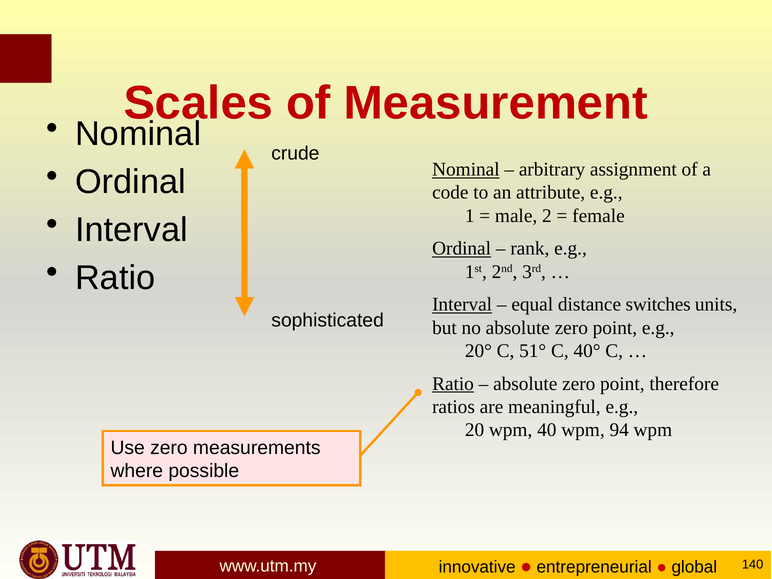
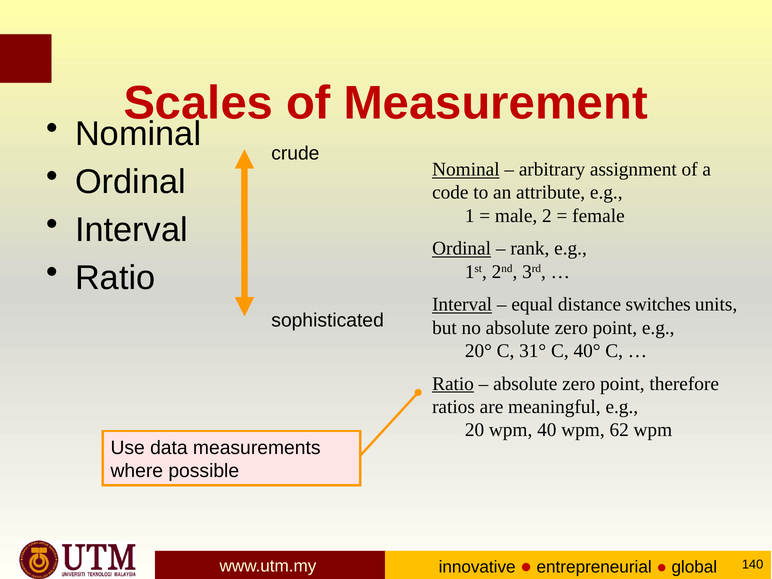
51°: 51° -> 31° (533, 351)
94: 94 -> 62 (619, 430)
Use zero: zero -> data (169, 448)
